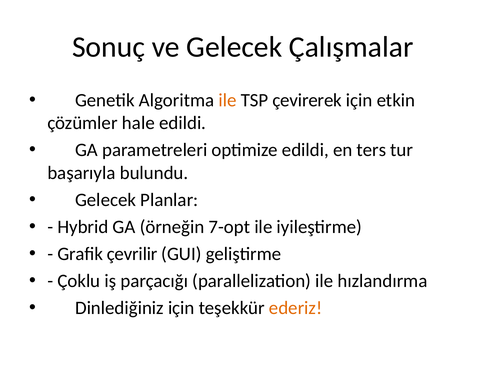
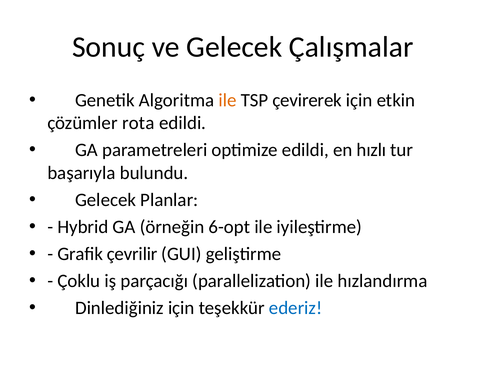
hale: hale -> rota (138, 123)
ters: ters -> hızlı (371, 150)
7-opt: 7-opt -> 6-opt (229, 227)
ederiz colour: orange -> blue (296, 308)
